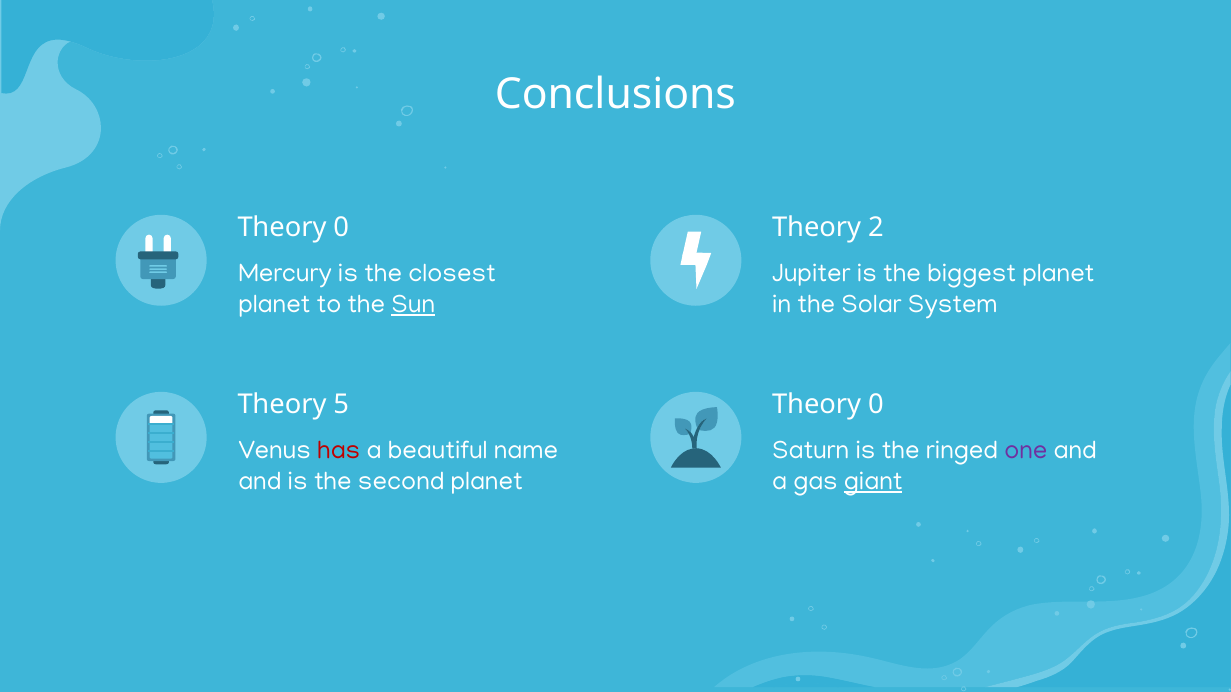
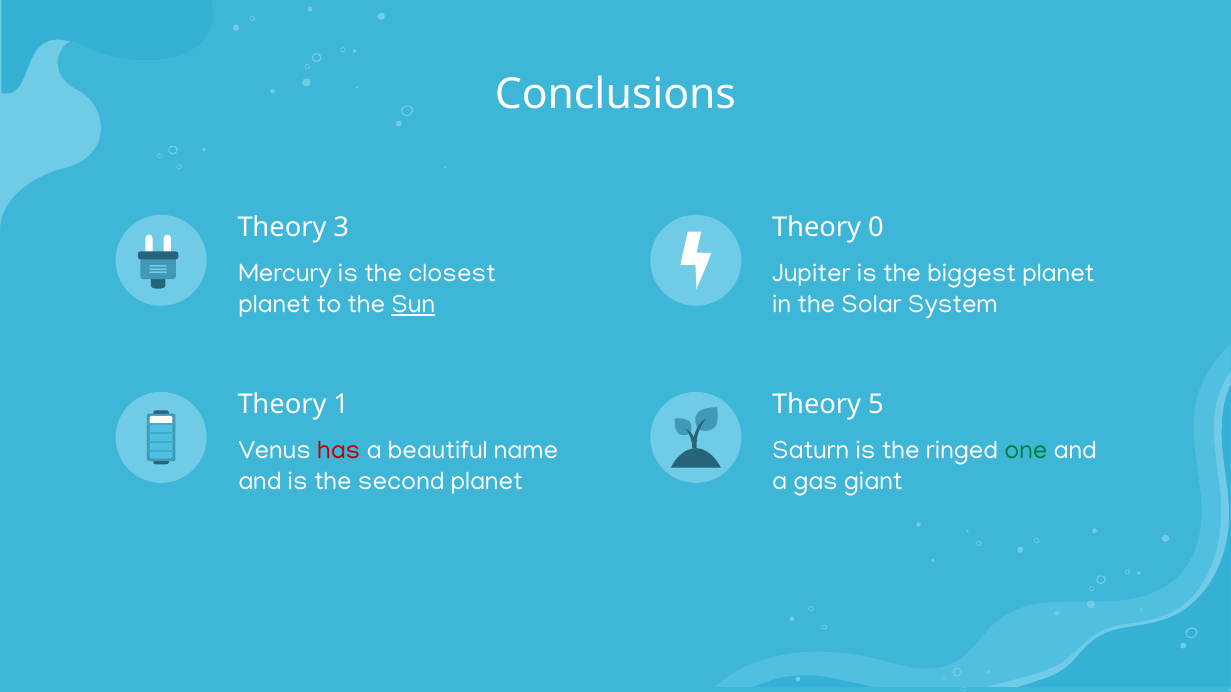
0: 0 -> 3 (341, 227)
2: 2 -> 0 (876, 227)
5: 5 -> 1 (341, 405)
0: 0 -> 5 (876, 405)
one colour: purple -> green (1026, 451)
giant underline: present -> none (873, 481)
